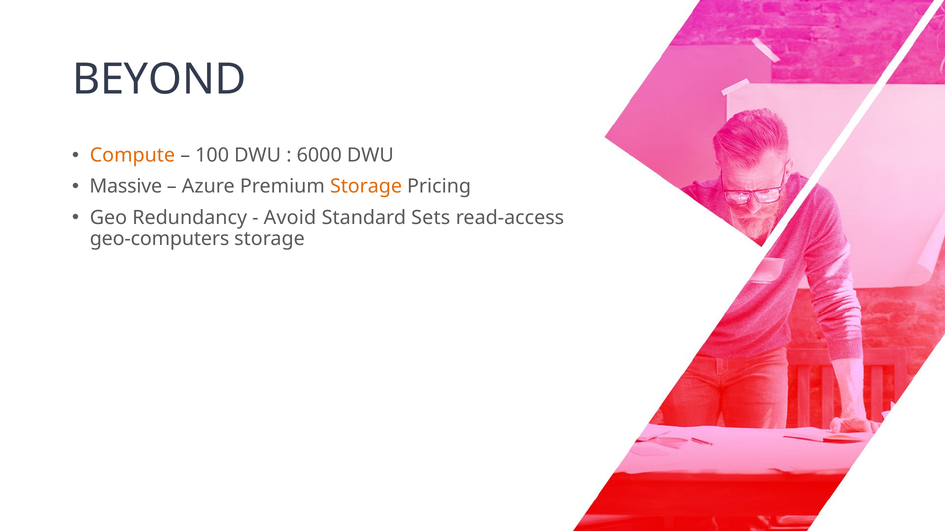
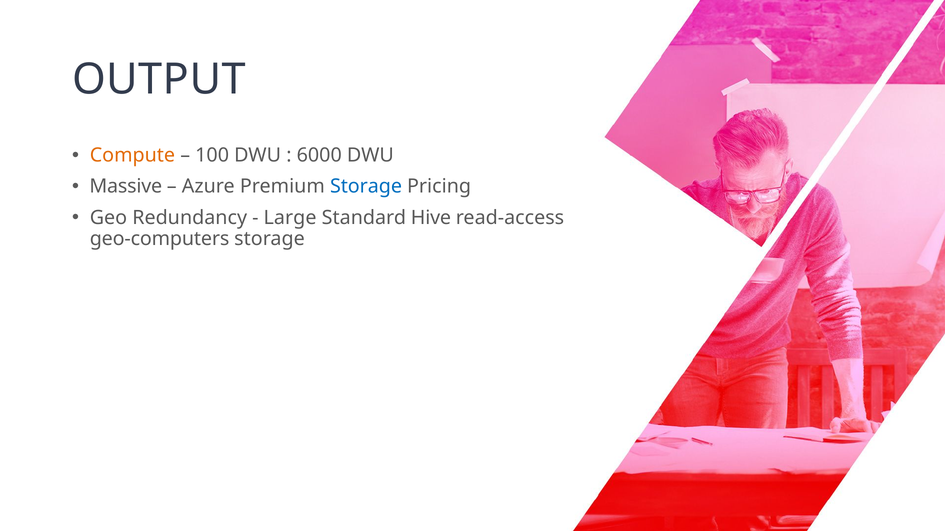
BEYOND: BEYOND -> OUTPUT (159, 79)
Storage colour: orange -> blue (366, 187)
Avoid: Avoid -> Large (290, 218)
Sets: Sets -> Hive (431, 218)
